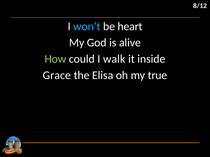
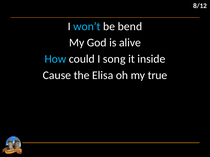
heart: heart -> bend (130, 26)
How colour: light green -> light blue (55, 59)
walk: walk -> song (114, 59)
Grace: Grace -> Cause (57, 75)
